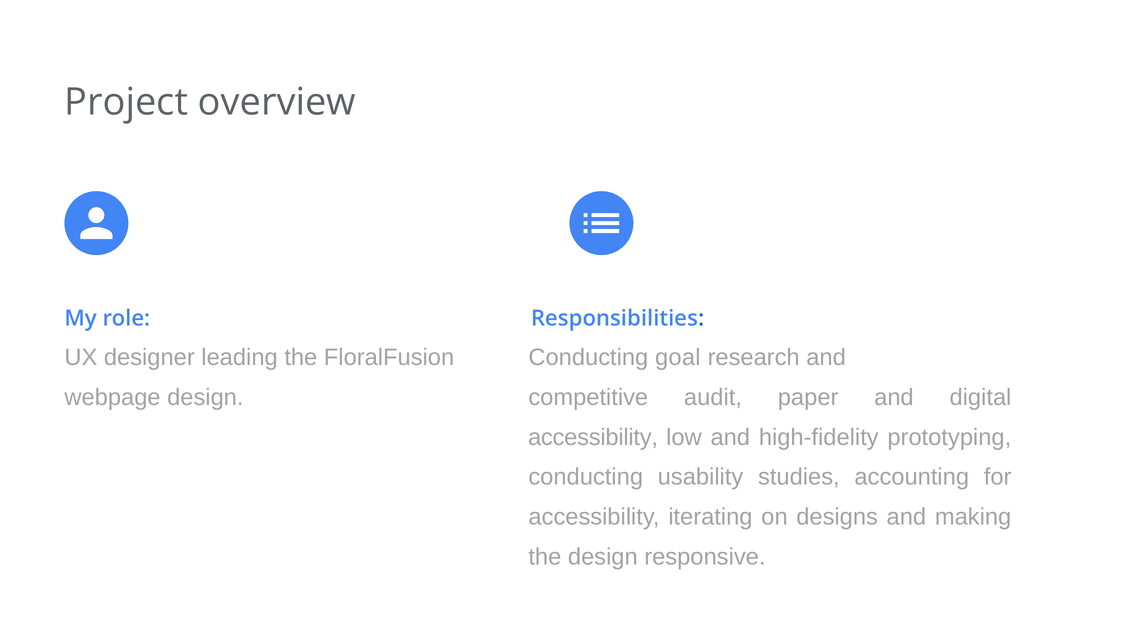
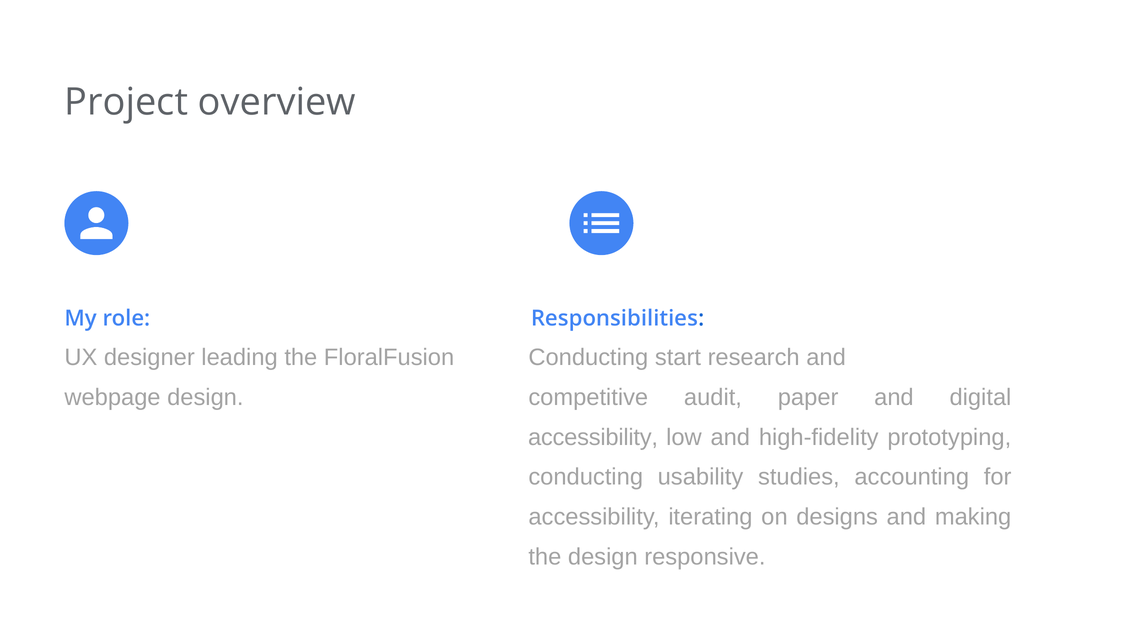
goal: goal -> start (678, 357)
